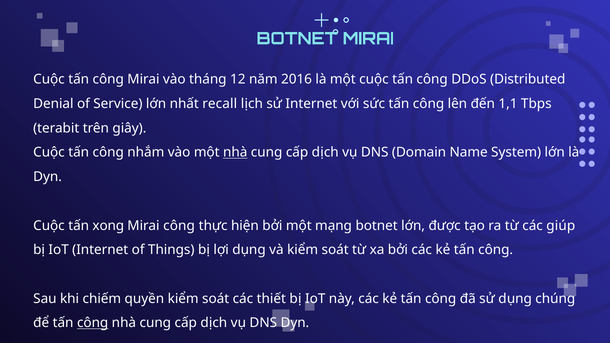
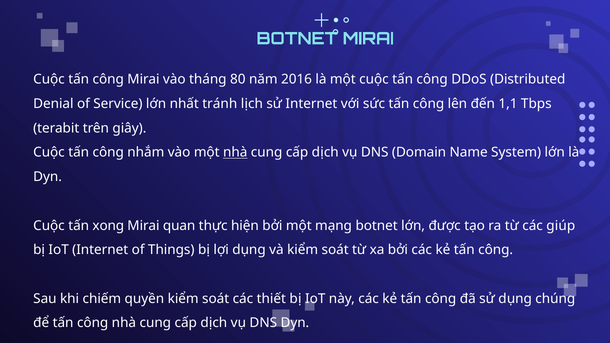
12: 12 -> 80 (238, 79)
recall: recall -> tránh (220, 104)
Mirai công: công -> quan (179, 226)
công underline: present -> none (93, 323)
